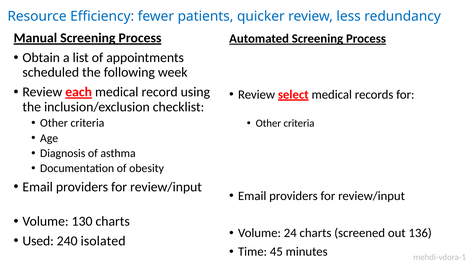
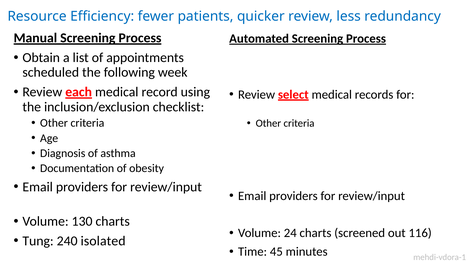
136: 136 -> 116 (420, 233)
Used: Used -> Tung (38, 241)
